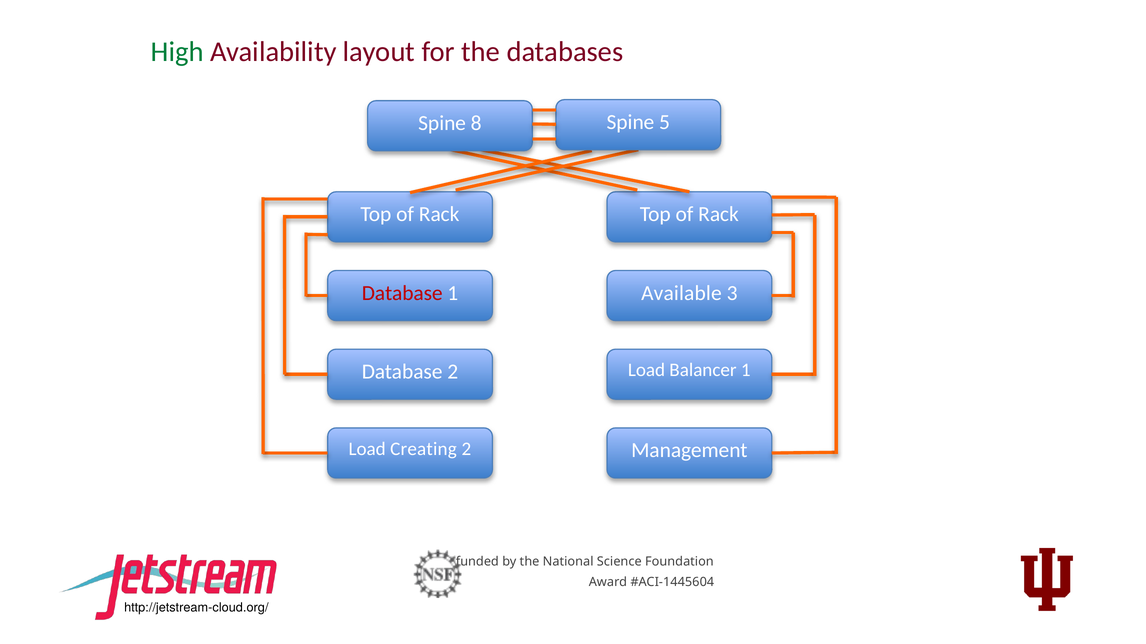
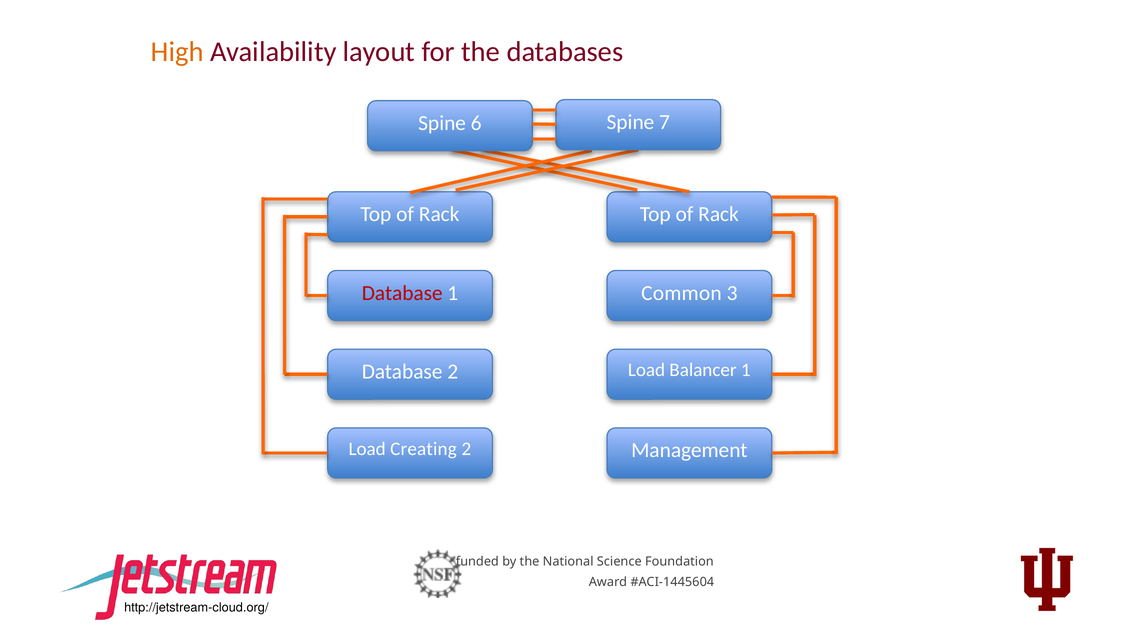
High colour: green -> orange (177, 52)
8: 8 -> 6 (476, 123)
5: 5 -> 7 (664, 122)
Available: Available -> Common (681, 293)
